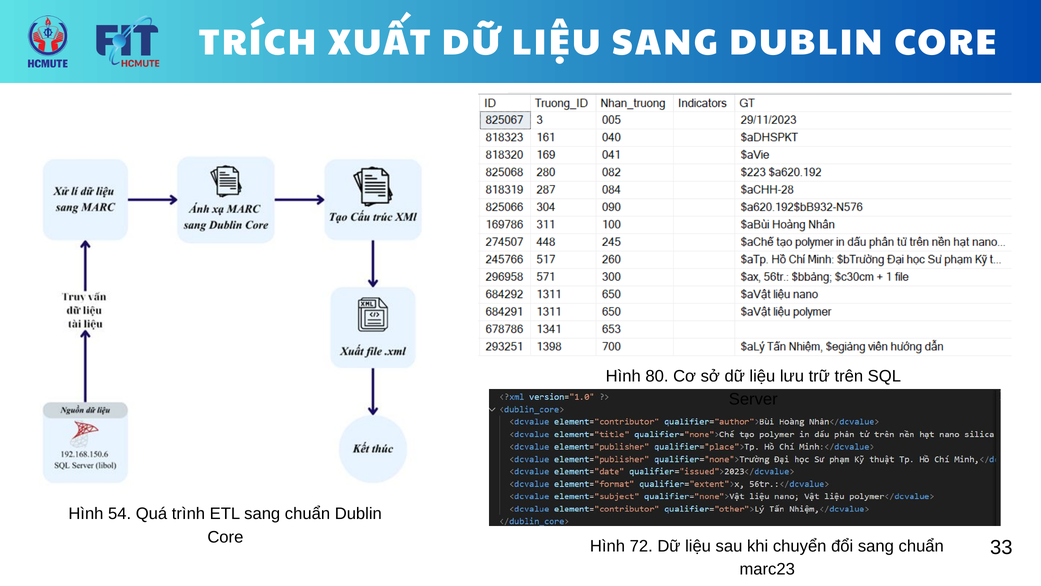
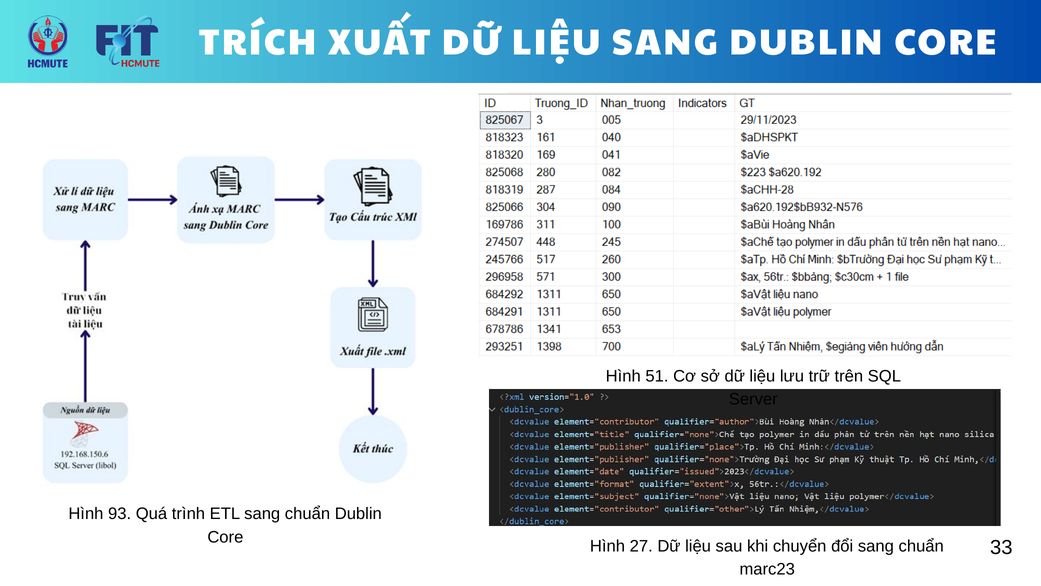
80: 80 -> 51 (657, 376)
54: 54 -> 93 (120, 513)
72: 72 -> 27 (641, 546)
